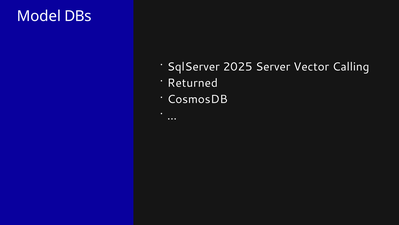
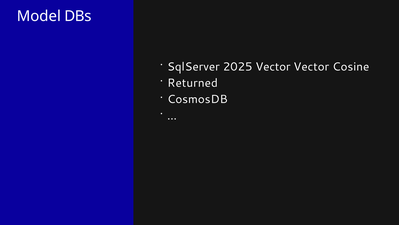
2025 Server: Server -> Vector (273, 66)
Calling: Calling -> Cosine (351, 66)
